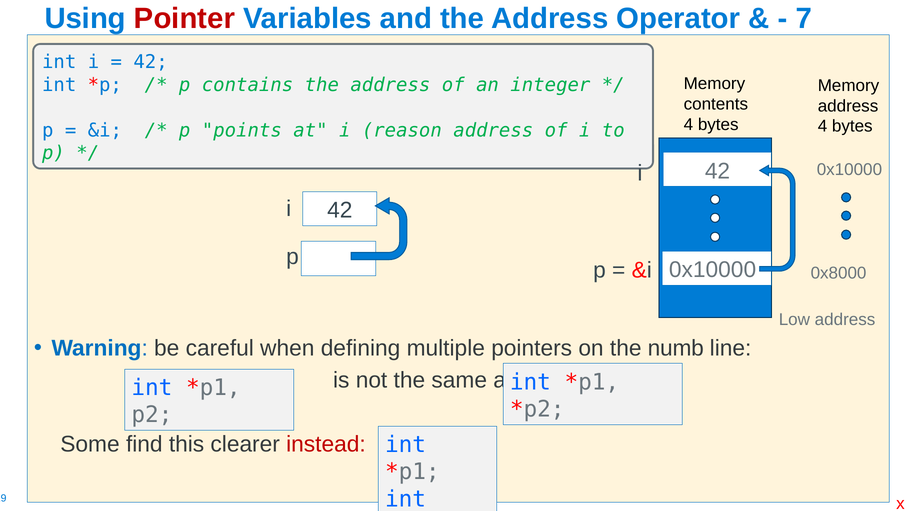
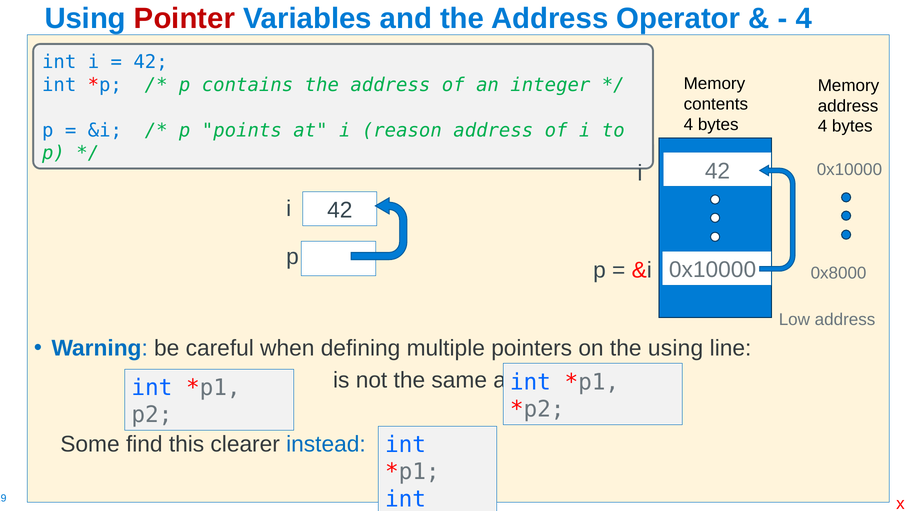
7: 7 -> 4 (804, 18)
the numb: numb -> using (676, 349)
instead colour: red -> blue (326, 445)
